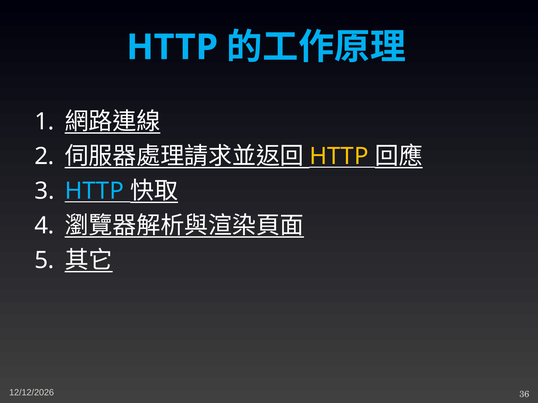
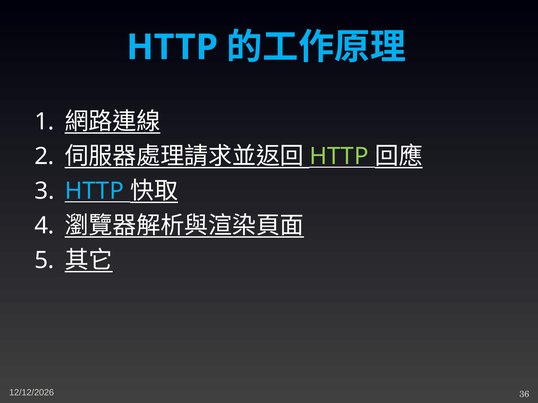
HTTP colour: yellow -> light green (339, 156)
